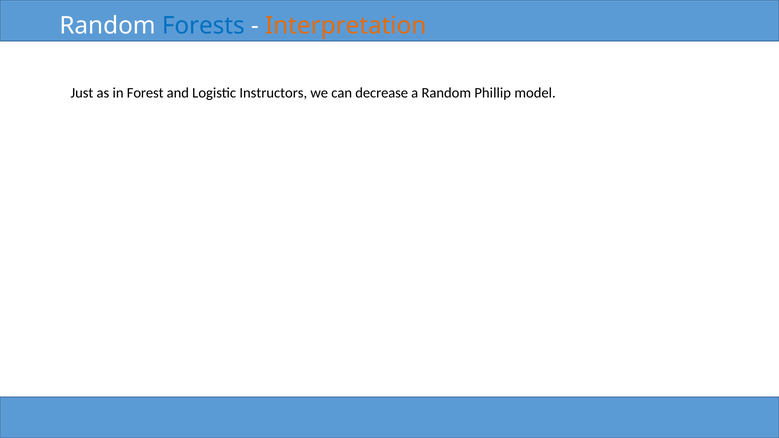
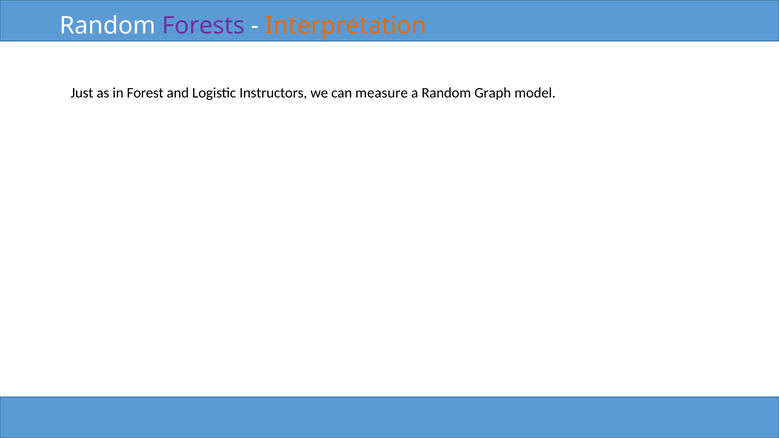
Forests colour: blue -> purple (203, 26)
decrease: decrease -> measure (382, 93)
Phillip: Phillip -> Graph (493, 93)
